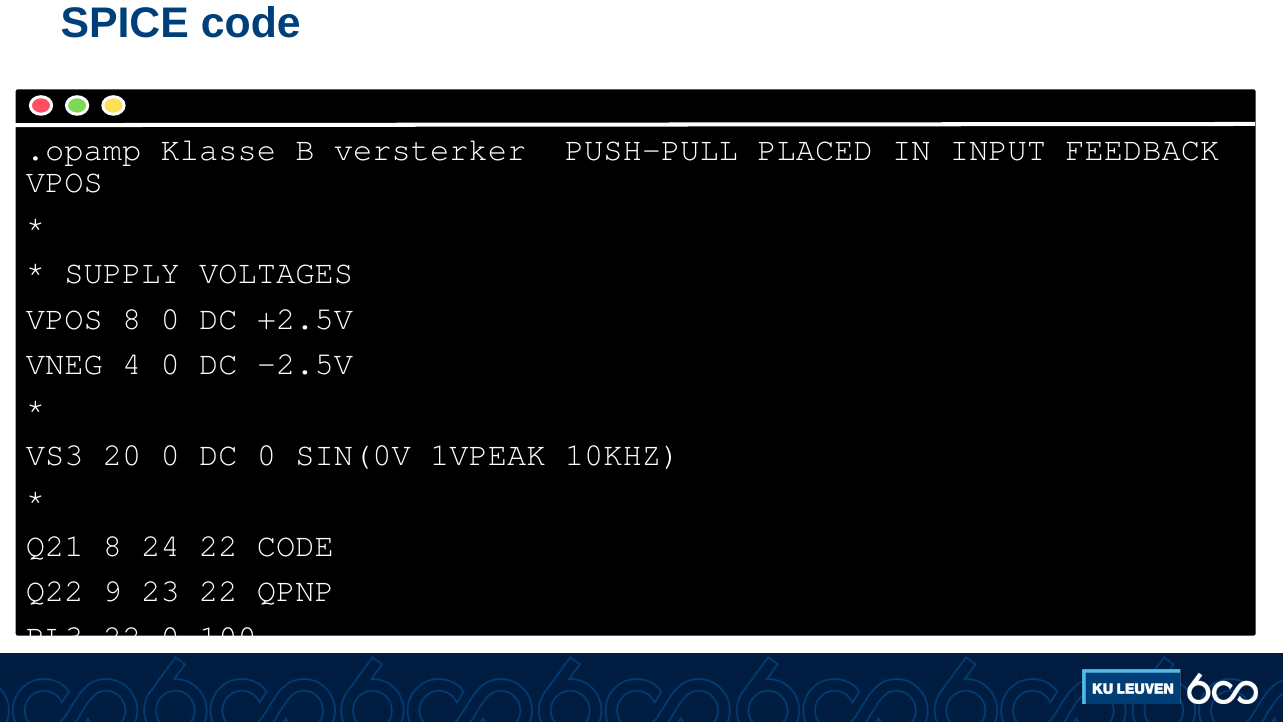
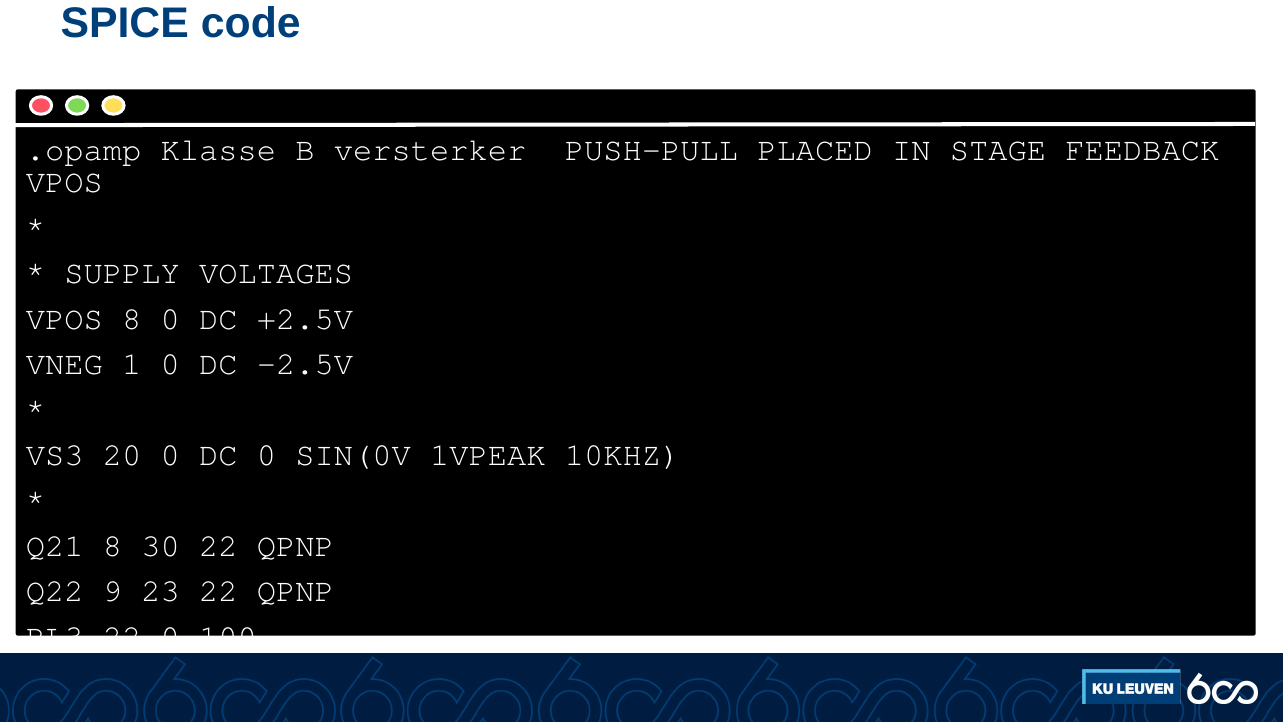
INPUT: INPUT -> STAGE (998, 150)
4: 4 -> 1 (132, 364)
24: 24 -> 30 (161, 546)
CODE: CODE -> QPNP (295, 546)
